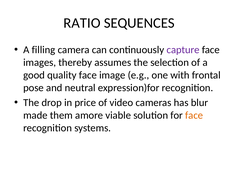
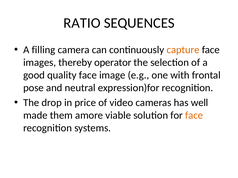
capture colour: purple -> orange (183, 50)
assumes: assumes -> operator (113, 63)
blur: blur -> well (200, 103)
